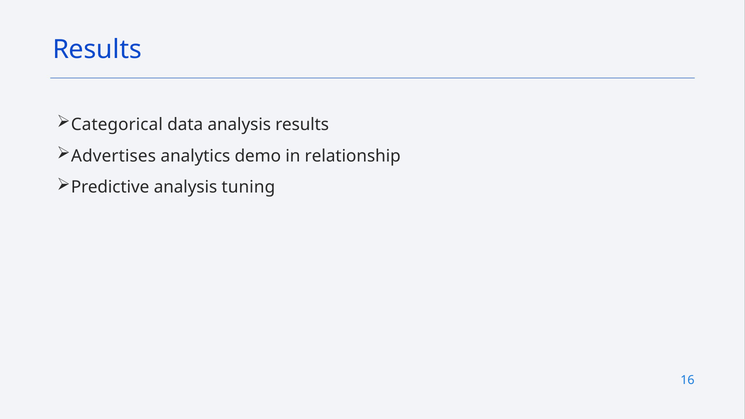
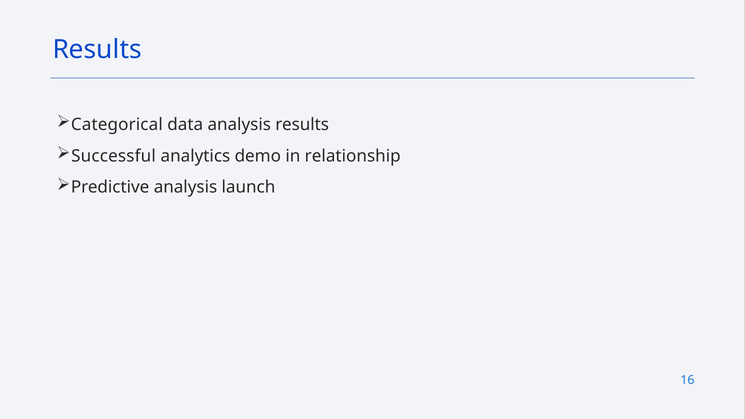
Advertises: Advertises -> Successful (114, 156)
tuning: tuning -> launch (248, 187)
